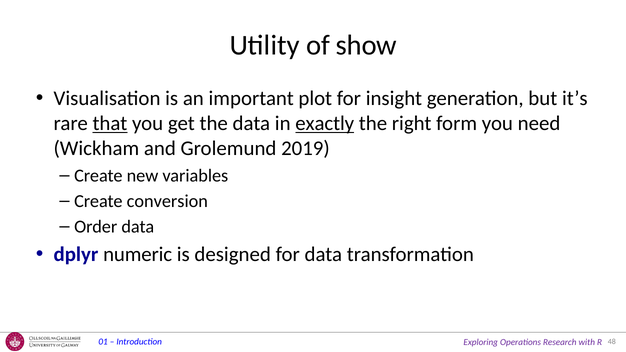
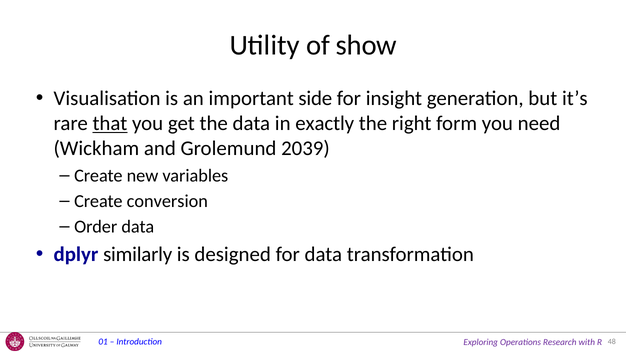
plot: plot -> side (315, 99)
exactly underline: present -> none (325, 124)
2019: 2019 -> 2039 (305, 149)
numeric: numeric -> similarly (138, 254)
